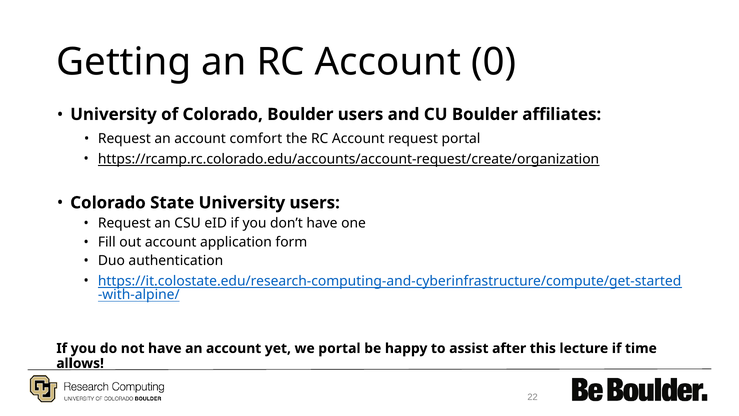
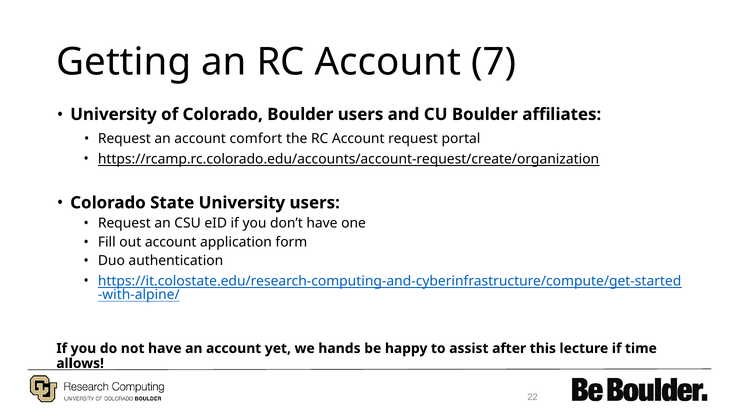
0: 0 -> 7 (494, 62)
we portal: portal -> hands (339, 348)
